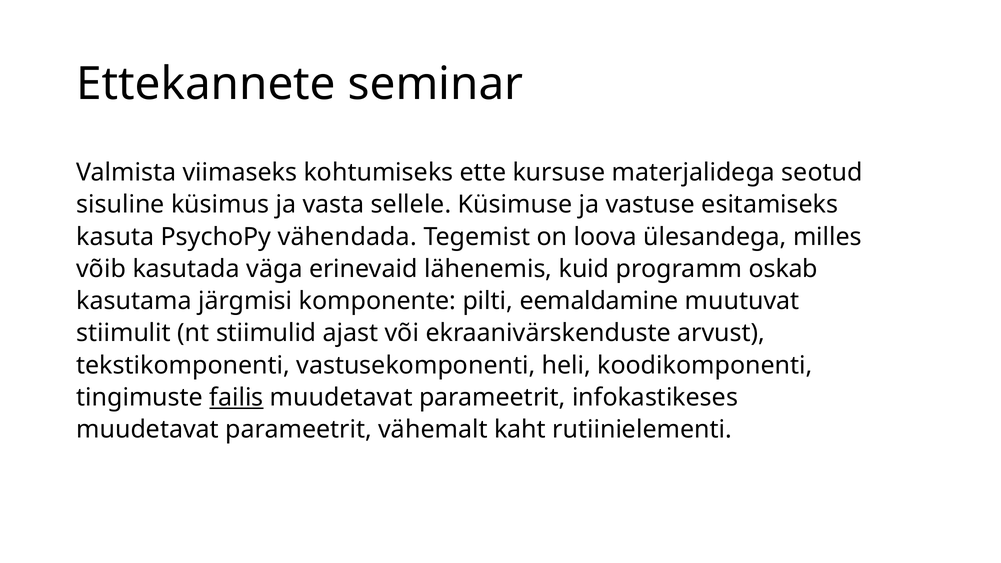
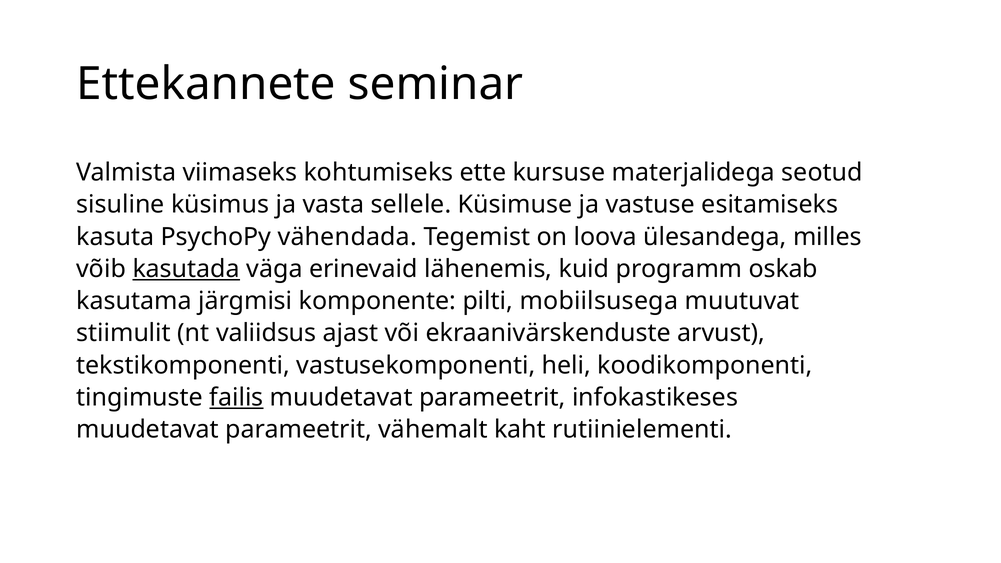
kasutada underline: none -> present (186, 269)
eemaldamine: eemaldamine -> mobiilsusega (599, 301)
stiimulid: stiimulid -> valiidsus (266, 333)
